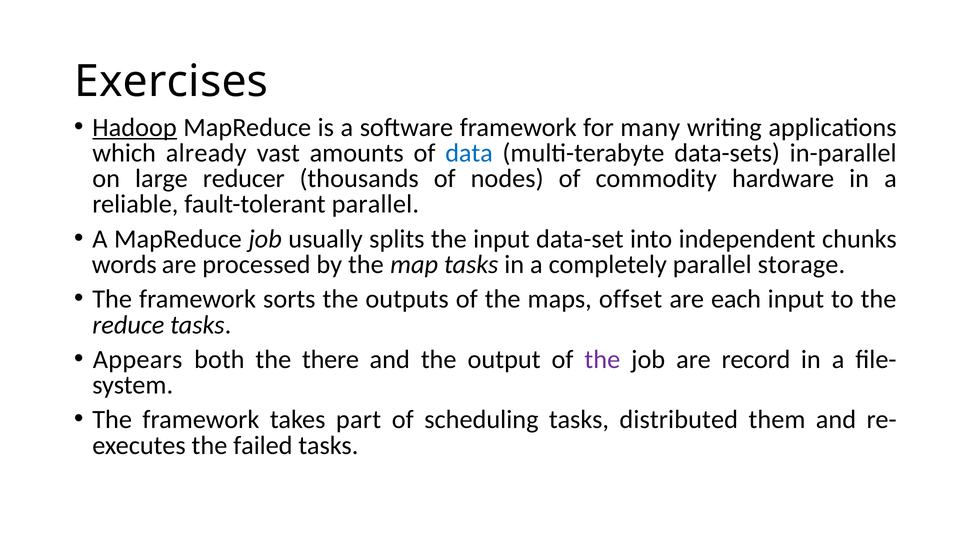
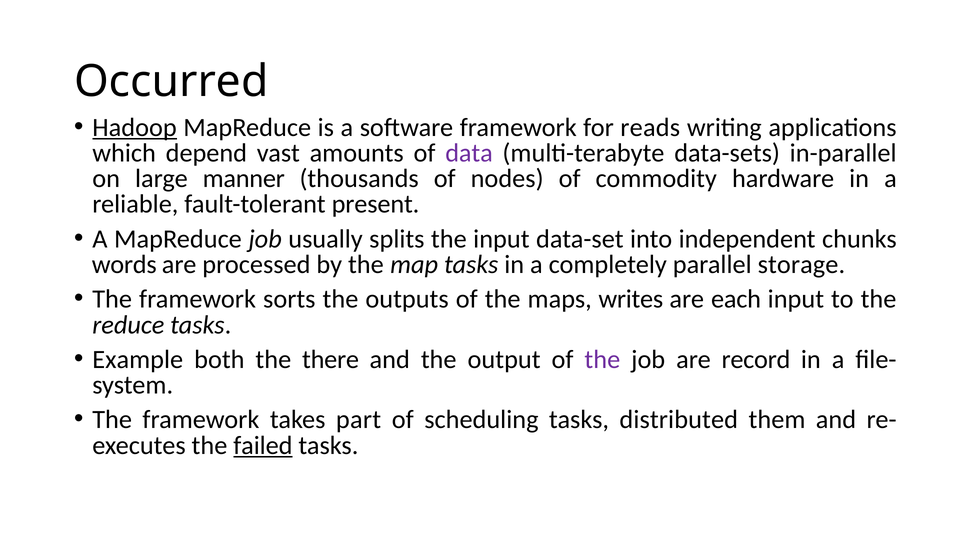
Exercises: Exercises -> Occurred (171, 82)
many: many -> reads (650, 127)
already: already -> depend (206, 153)
data colour: blue -> purple (469, 153)
reducer: reducer -> manner (244, 179)
fault-tolerant parallel: parallel -> present (375, 204)
offset: offset -> writes (631, 299)
Appears: Appears -> Example (138, 359)
failed underline: none -> present (263, 445)
